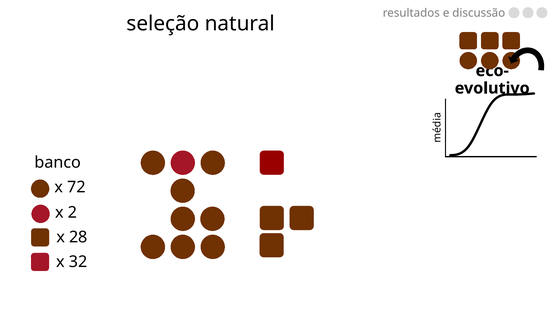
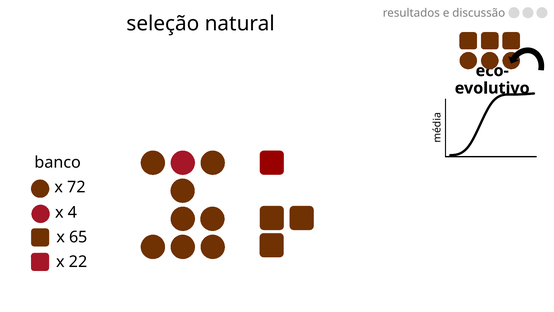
2: 2 -> 4 (73, 212)
28: 28 -> 65 (78, 237)
32: 32 -> 22 (78, 262)
